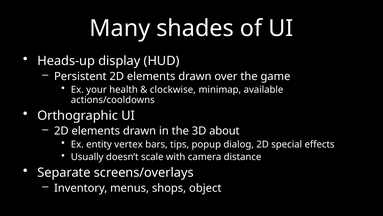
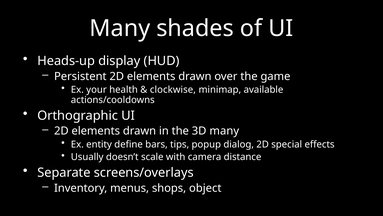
3D about: about -> many (224, 131)
vertex: vertex -> define (129, 144)
